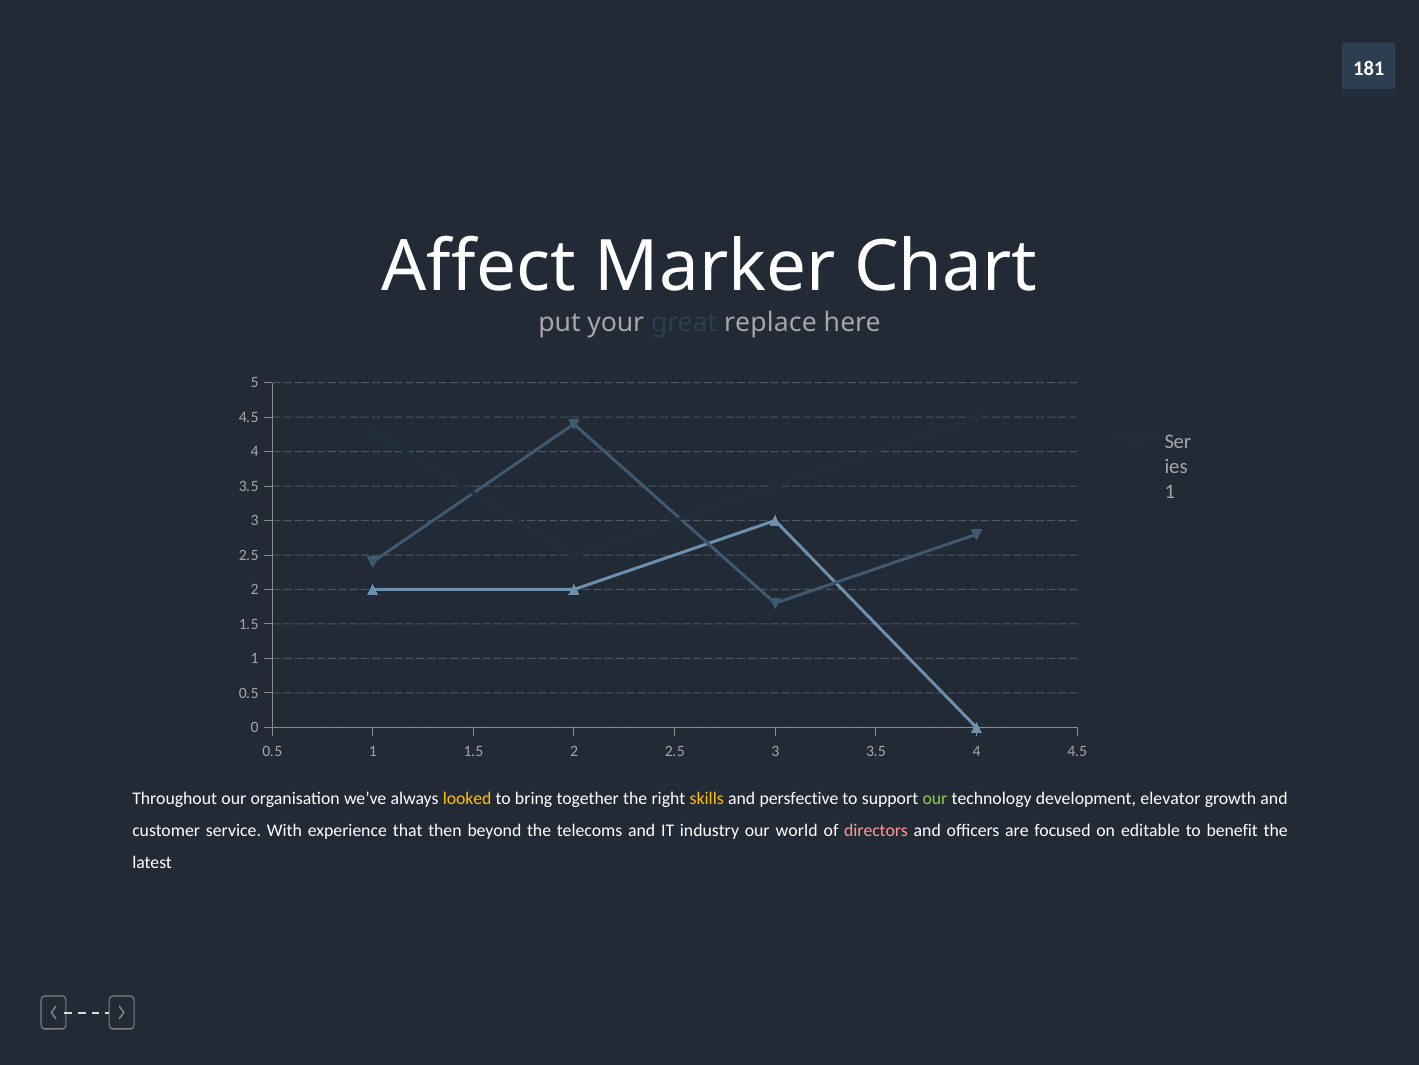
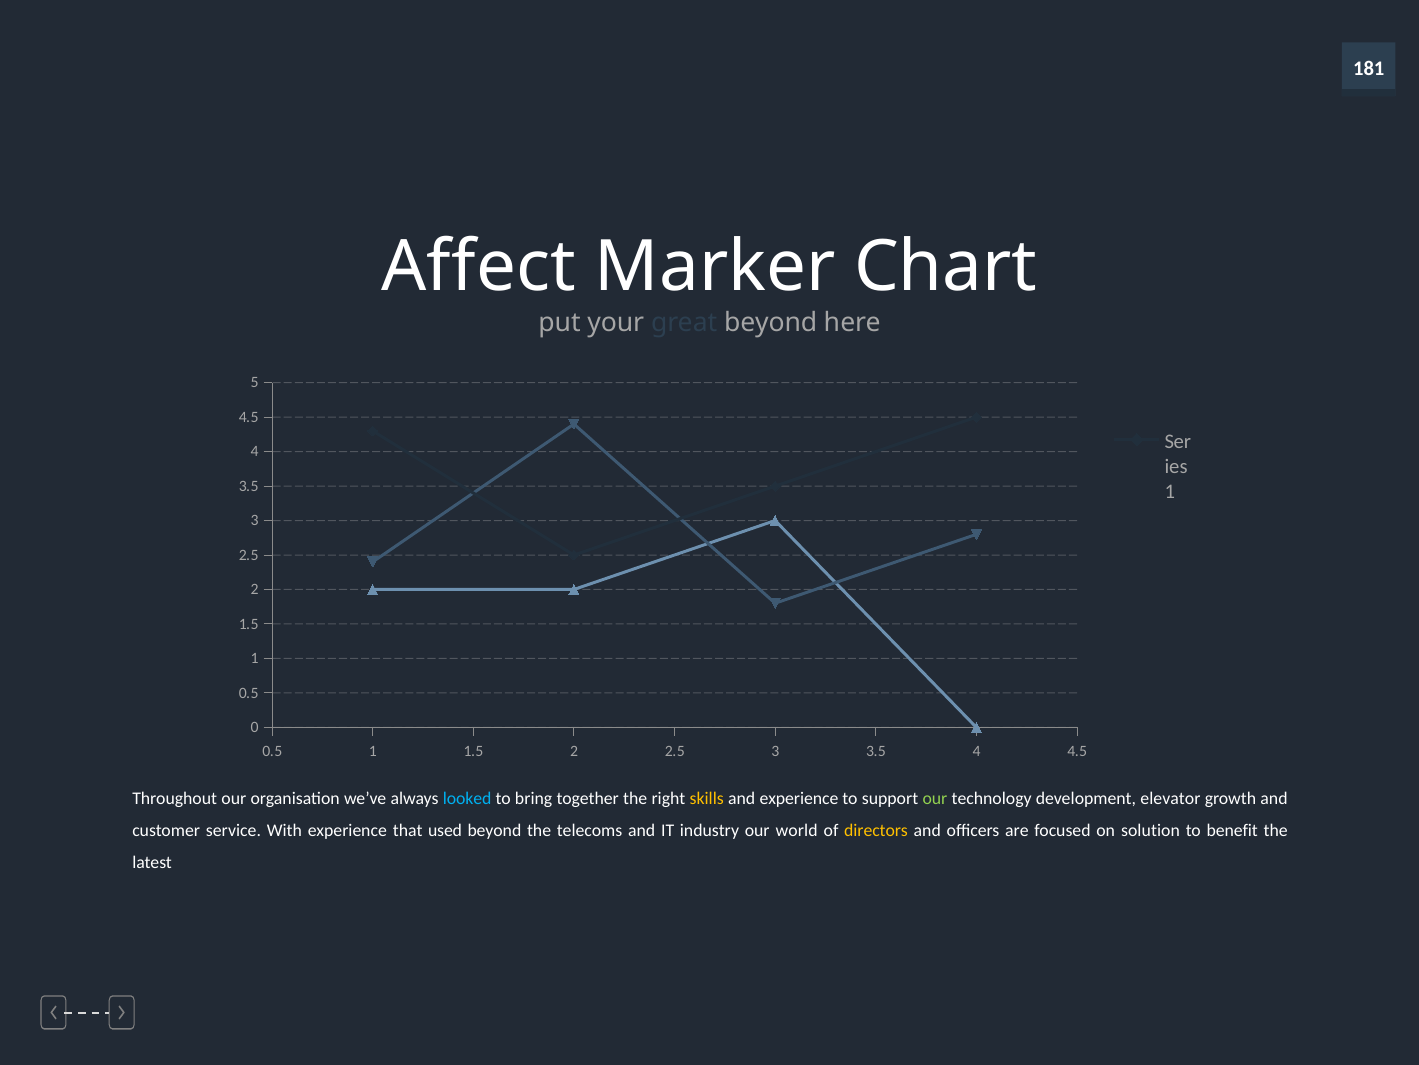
great replace: replace -> beyond (771, 323)
looked colour: yellow -> light blue (467, 798)
and persfective: persfective -> experience (799, 798)
then: then -> used (445, 830)
directors colour: pink -> yellow (876, 830)
editable: editable -> solution (1150, 830)
